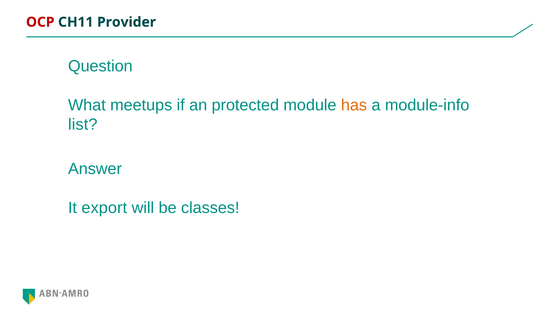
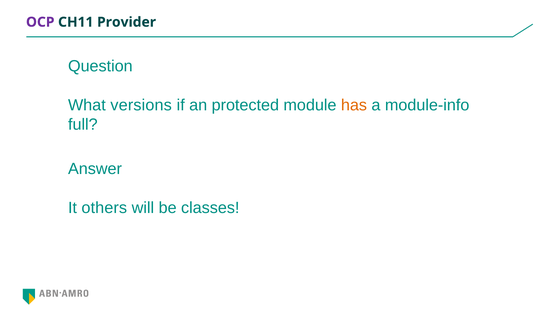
OCP colour: red -> purple (40, 22)
meetups: meetups -> versions (141, 105)
list: list -> full (83, 125)
export: export -> others (104, 208)
